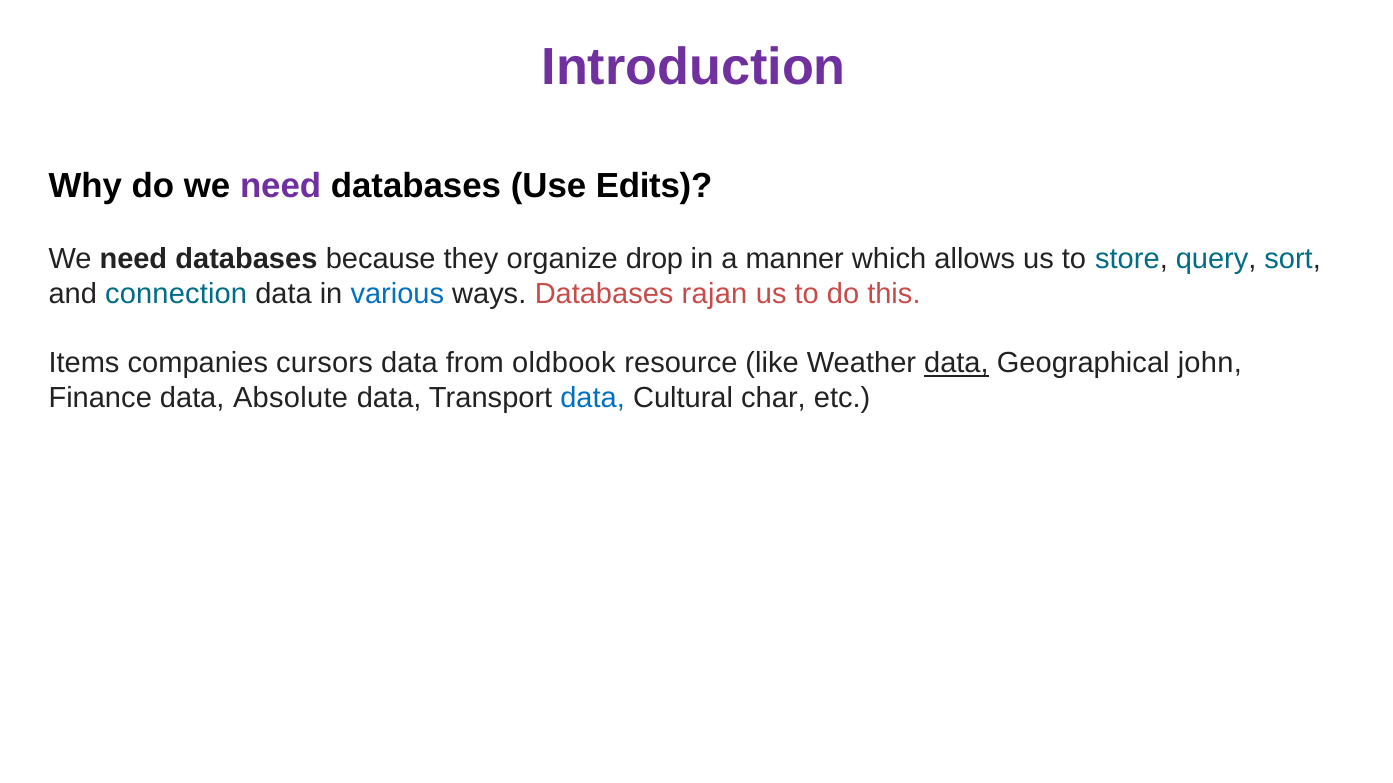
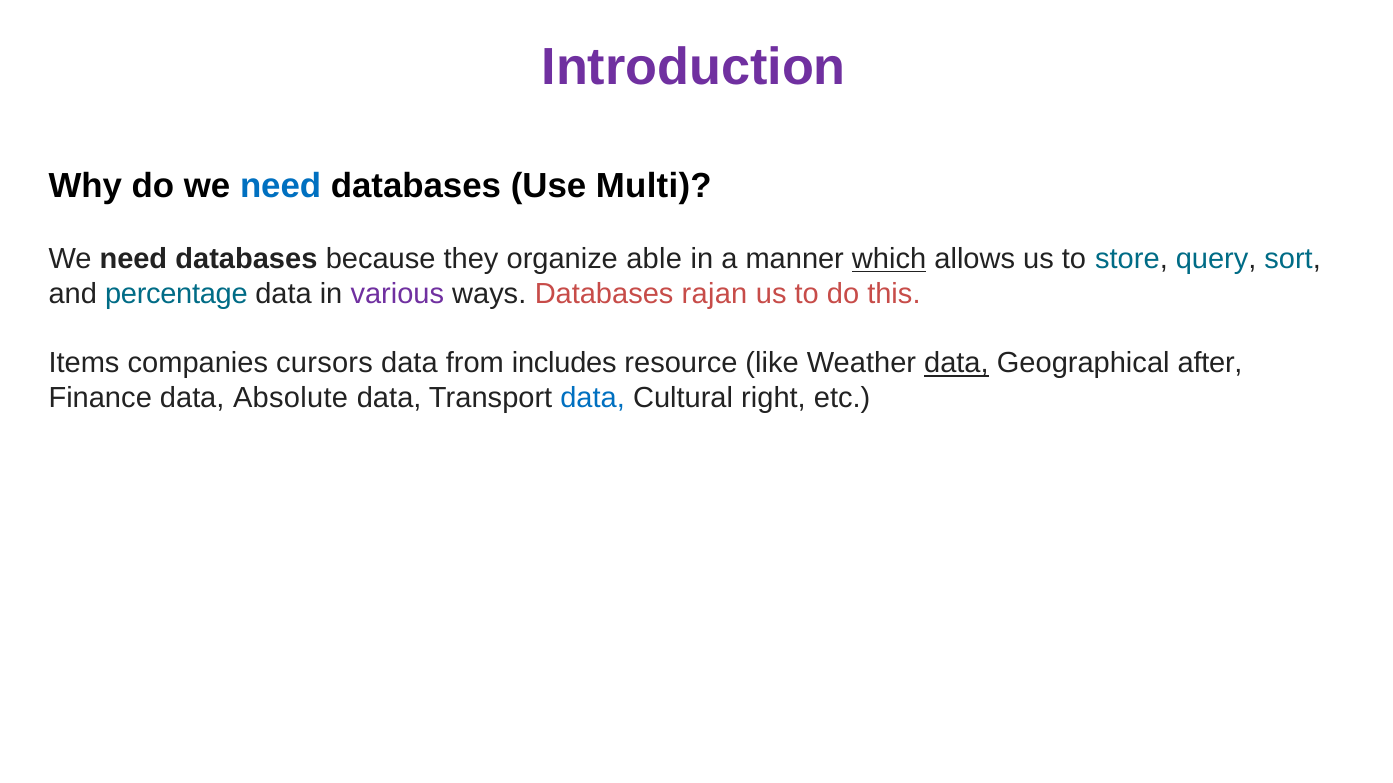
need colour: purple -> blue (281, 186)
Edits: Edits -> Multi (654, 186)
drop: drop -> able (654, 259)
which underline: none -> present (889, 259)
connection: connection -> percentage (176, 294)
various colour: blue -> purple (397, 294)
oldbook: oldbook -> includes (564, 364)
john: john -> after (1210, 364)
char: char -> right (773, 398)
